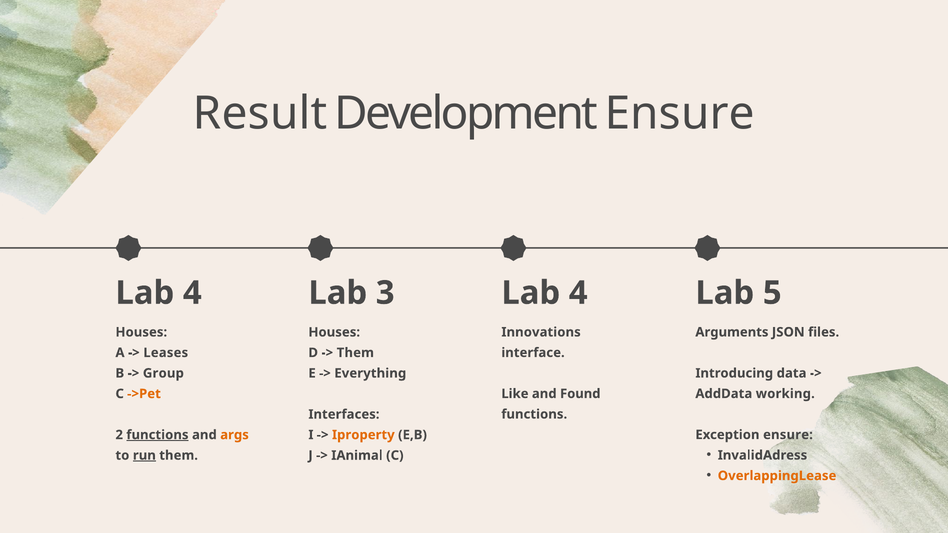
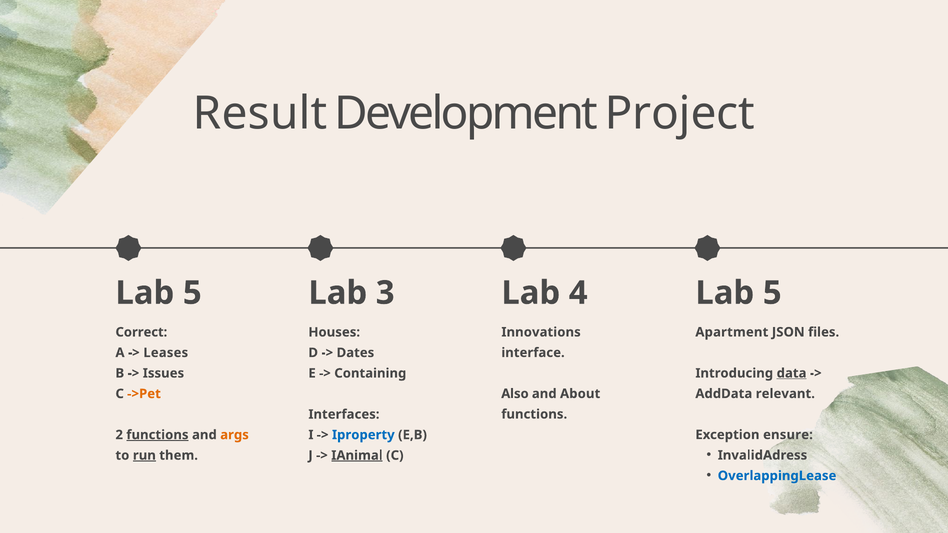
Development Ensure: Ensure -> Project (680, 114)
4: 4 -> 5 (192, 293)
Arguments: Arguments -> Apartment (732, 332)
Houses: Houses -> Correct (141, 332)
Them: Them -> Dates (355, 353)
data underline: none -> present (792, 373)
Group: Group -> Issues (163, 373)
Everything: Everything -> Containing (370, 373)
Like: Like -> Also (515, 394)
Found: Found -> About (580, 394)
working: working -> relevant (785, 394)
Iproperty colour: orange -> blue (363, 435)
IAnimal underline: none -> present (357, 456)
OverlappingLease colour: orange -> blue (777, 476)
